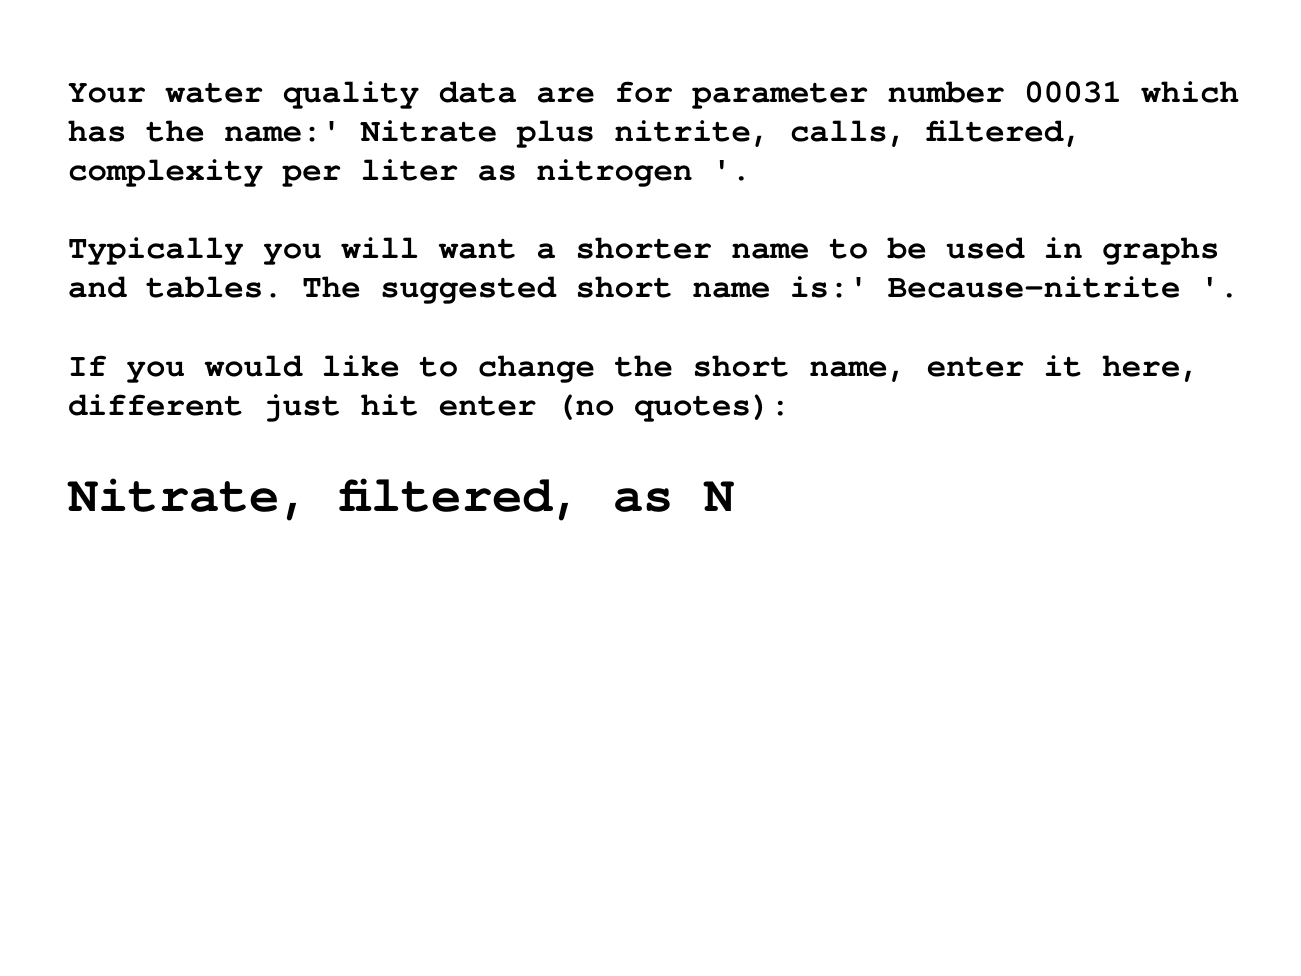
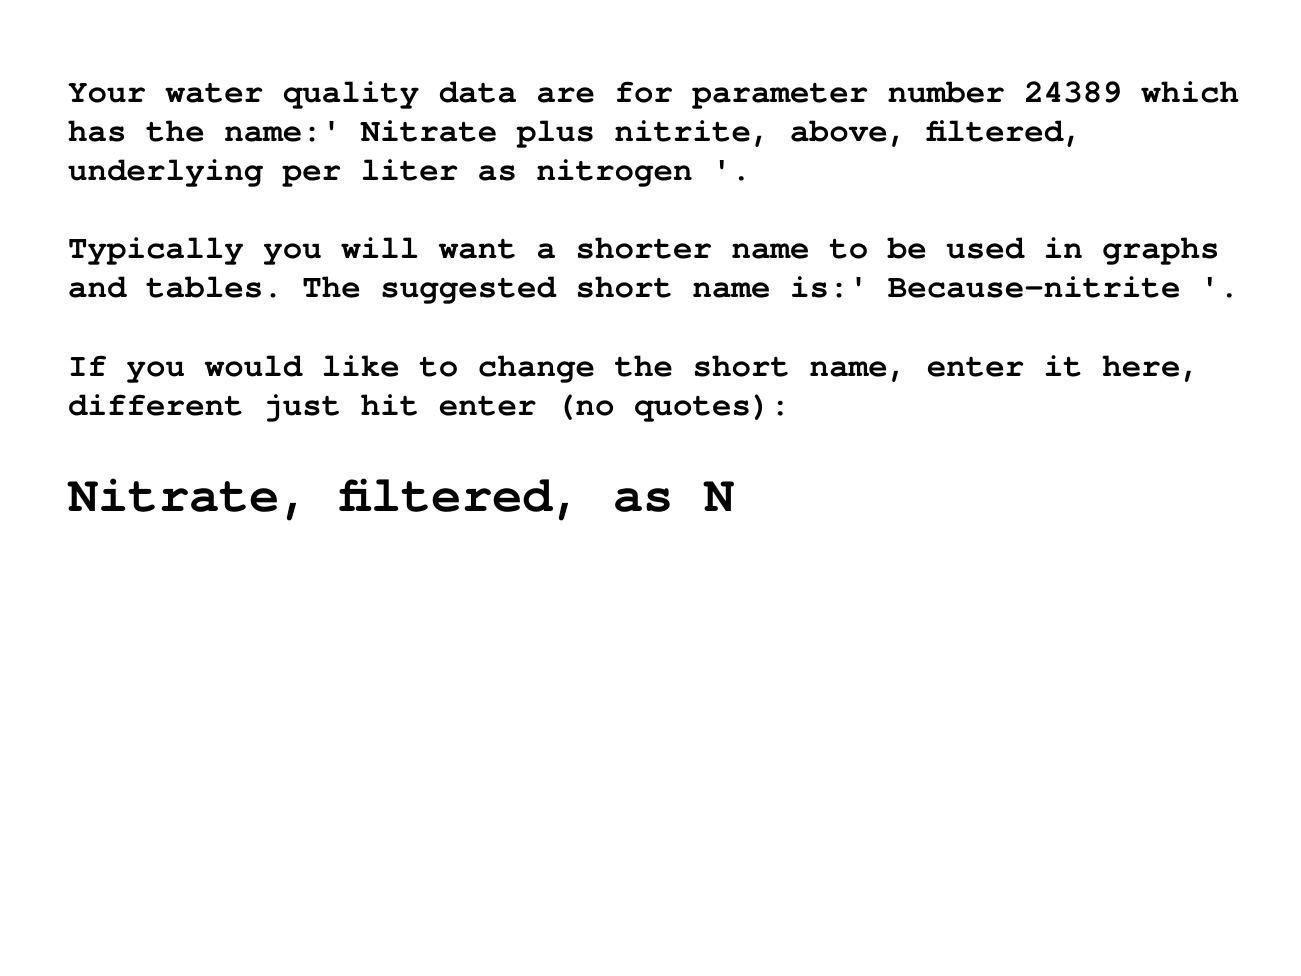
00031: 00031 -> 24389 (1073, 92)
calls: calls -> above (849, 131)
complexity: complexity -> underlying (166, 170)
